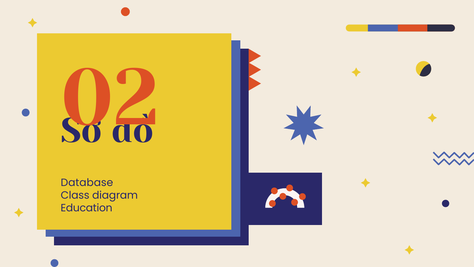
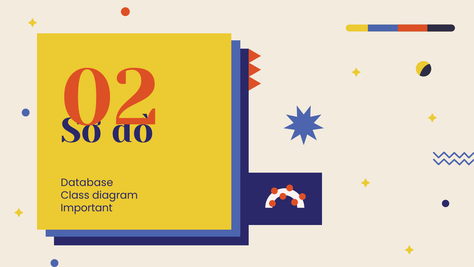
Education: Education -> Important (87, 208)
